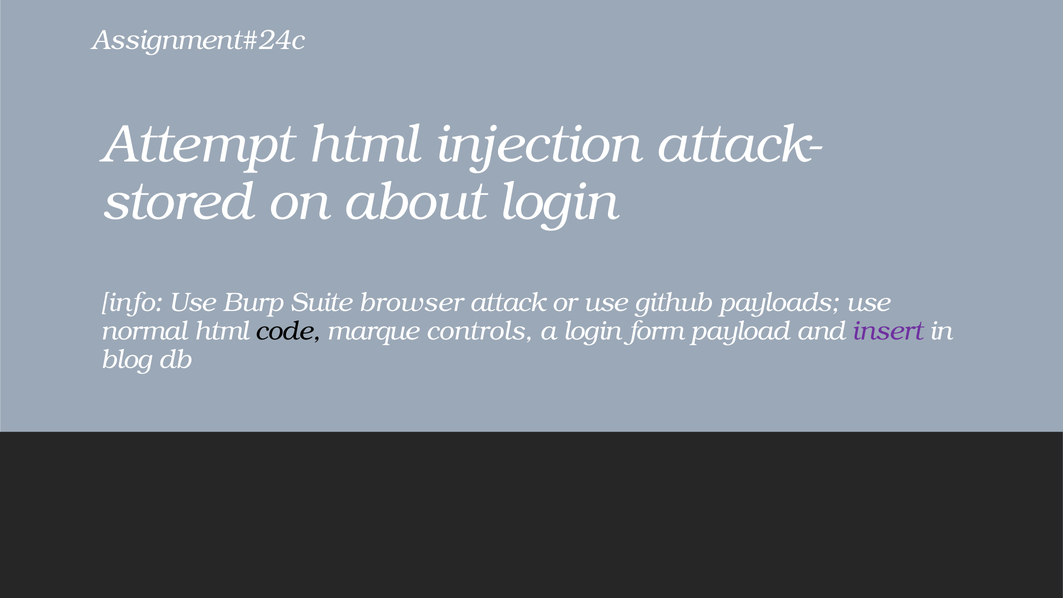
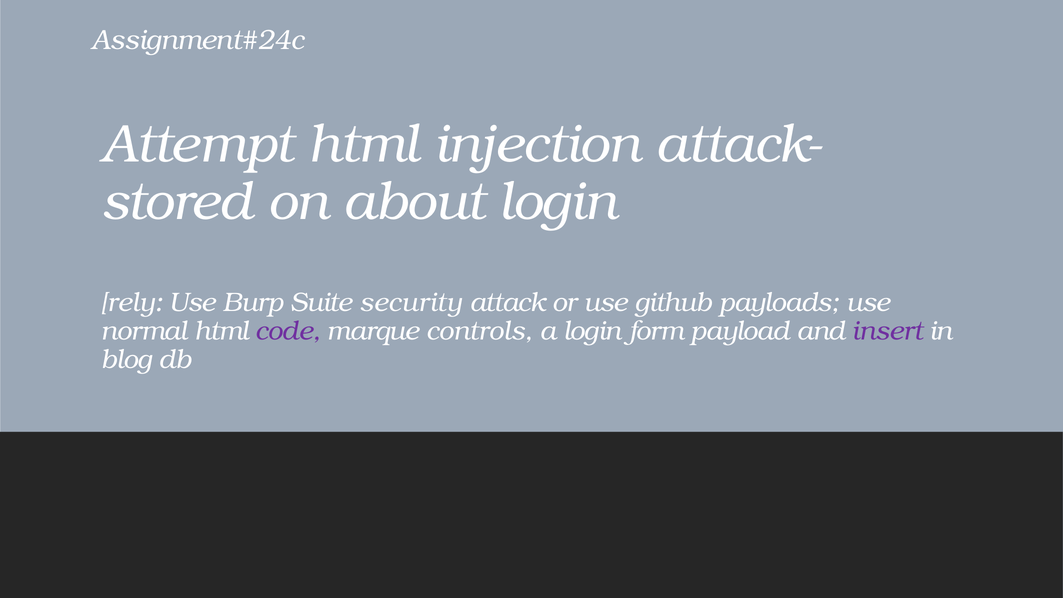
info: info -> rely (132, 302)
browser: browser -> security (411, 302)
code colour: black -> purple (288, 331)
